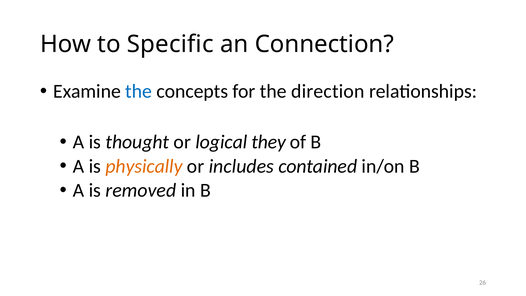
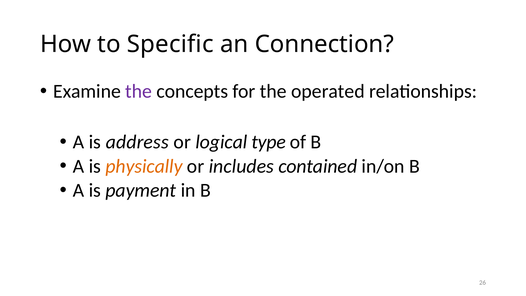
the colour: blue -> purple (139, 91)
direction: direction -> operated (328, 91)
thought: thought -> address (137, 142)
they: they -> type (269, 142)
removed: removed -> payment (141, 190)
